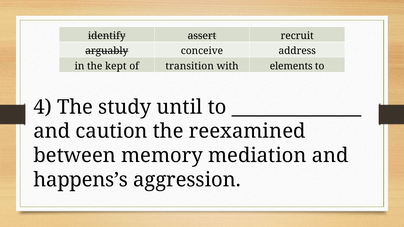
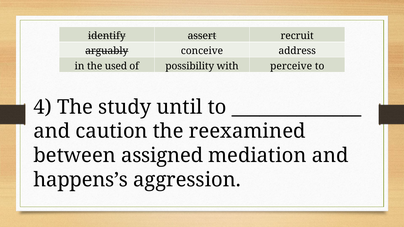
kept: kept -> used (116, 66)
transition: transition -> possibility (190, 66)
elements: elements -> perceive (291, 66)
memory: memory -> assigned (162, 156)
